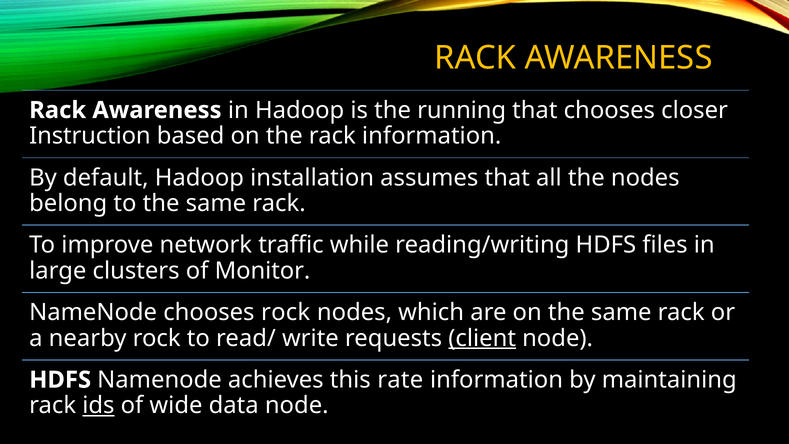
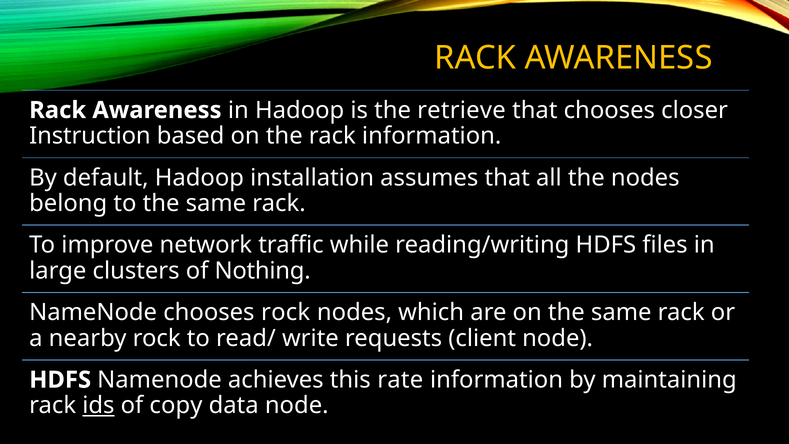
running: running -> retrieve (461, 110)
Monitor: Monitor -> Nothing (263, 271)
client underline: present -> none (482, 338)
wide: wide -> copy (176, 405)
